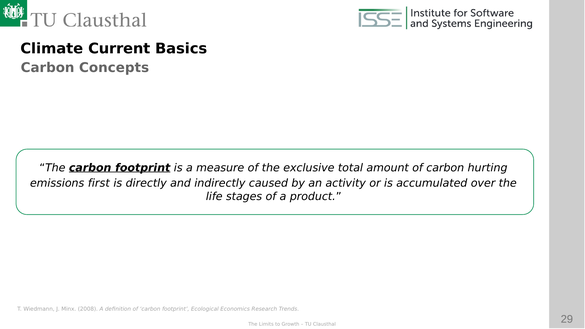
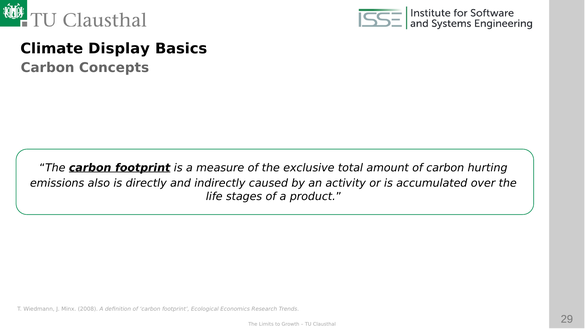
Current: Current -> Display (119, 49)
first: first -> also (99, 183)
